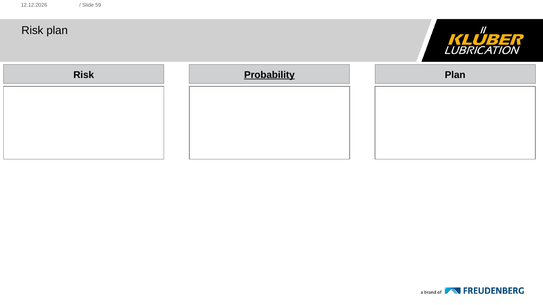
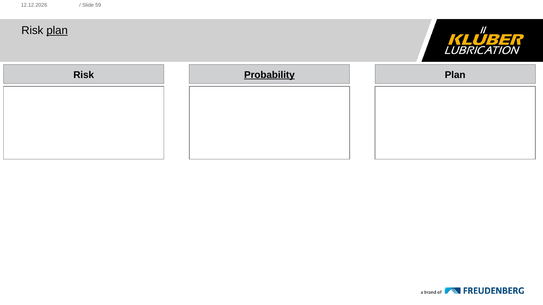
plan underline: none -> present (57, 30)
